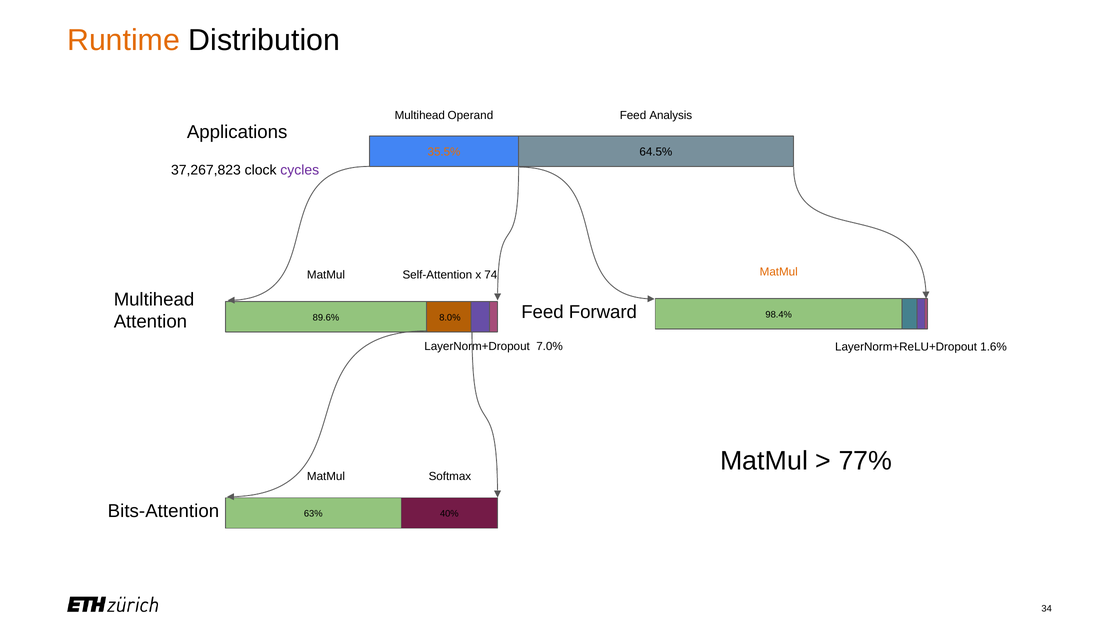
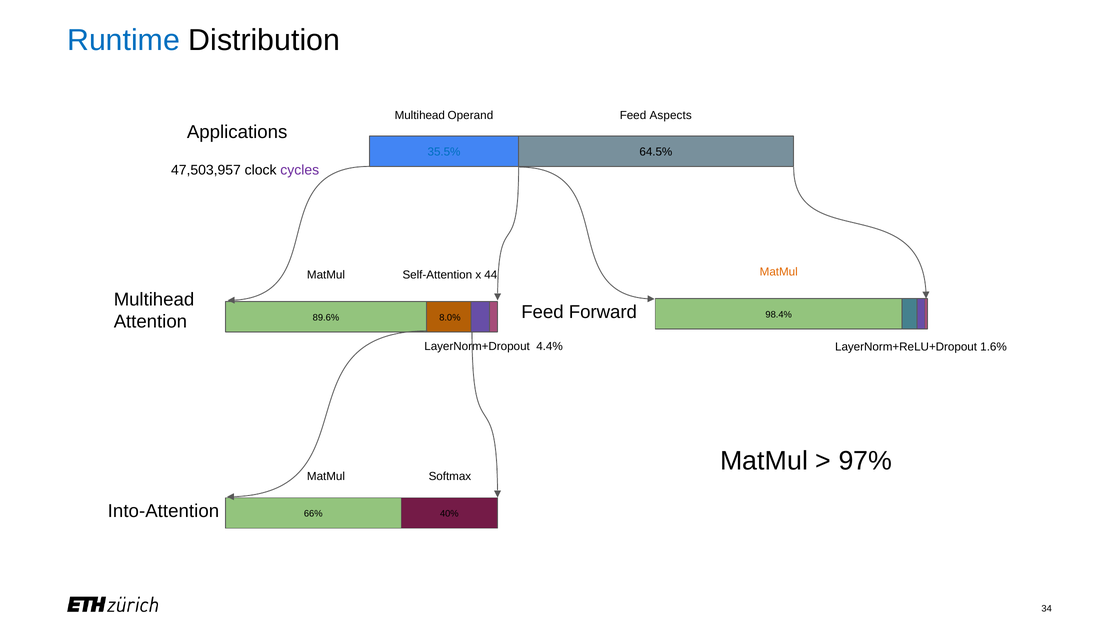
Runtime colour: orange -> blue (124, 40)
Analysis: Analysis -> Aspects (671, 116)
35.5% colour: orange -> blue (444, 152)
37,267,823: 37,267,823 -> 47,503,957 (206, 170)
74: 74 -> 44 (491, 275)
7.0%: 7.0% -> 4.4% (550, 347)
77%: 77% -> 97% (865, 461)
Bits-Attention: Bits-Attention -> Into-Attention (163, 511)
63%: 63% -> 66% (313, 514)
